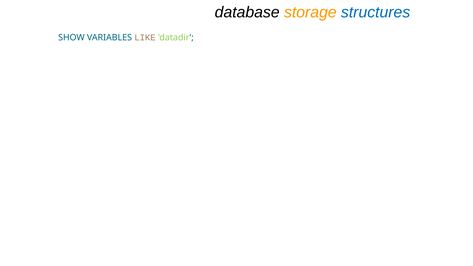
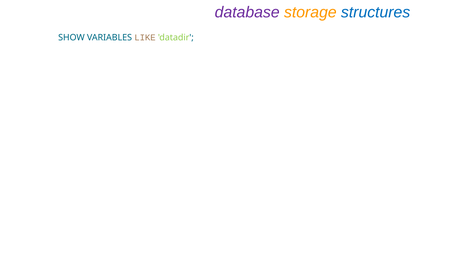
database colour: black -> purple (247, 12)
